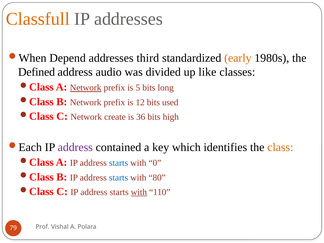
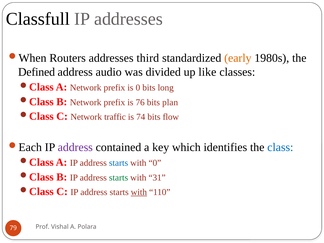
Classfull colour: orange -> black (38, 19)
Depend: Depend -> Routers (68, 58)
Network underline: present -> none (86, 88)
is 5: 5 -> 0 (138, 88)
12: 12 -> 76 (140, 102)
used: used -> plan (170, 102)
create: create -> traffic (115, 117)
36: 36 -> 74 (141, 117)
high: high -> flow (171, 117)
class colour: orange -> blue (280, 147)
starts colour: blue -> green (119, 178)
80: 80 -> 31 (157, 178)
